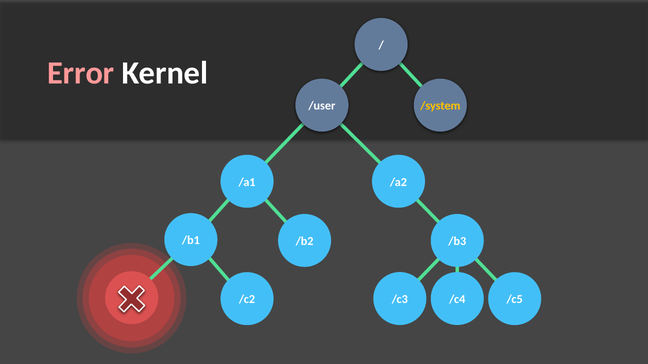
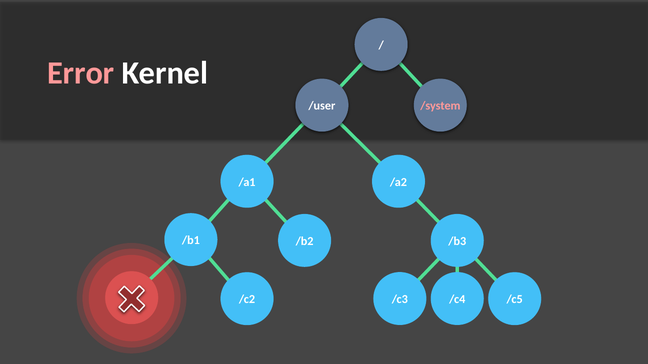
/system colour: yellow -> pink (440, 106)
